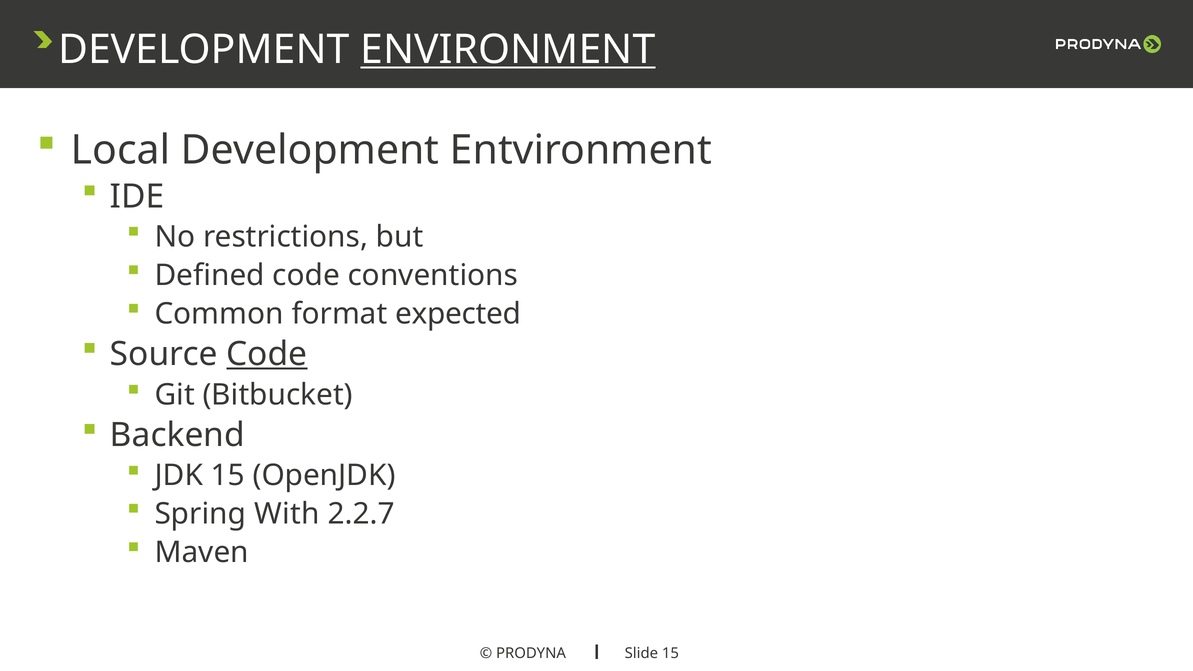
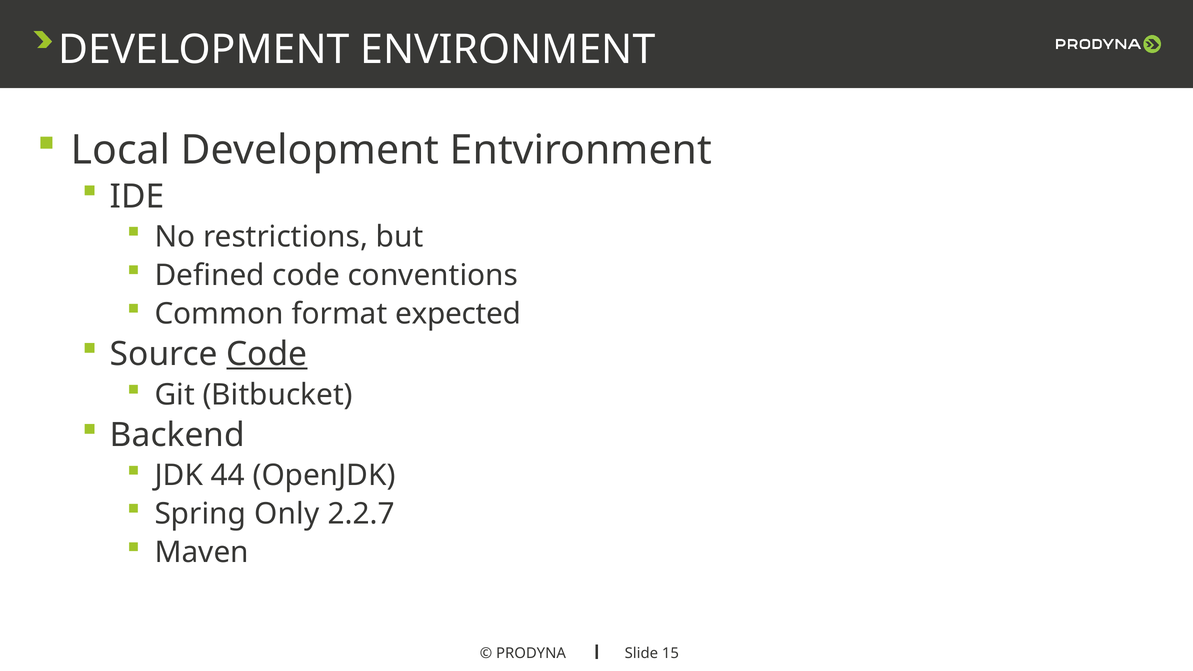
ENVIRONMENT underline: present -> none (508, 50)
JDK 15: 15 -> 44 (228, 476)
With: With -> Only (287, 514)
